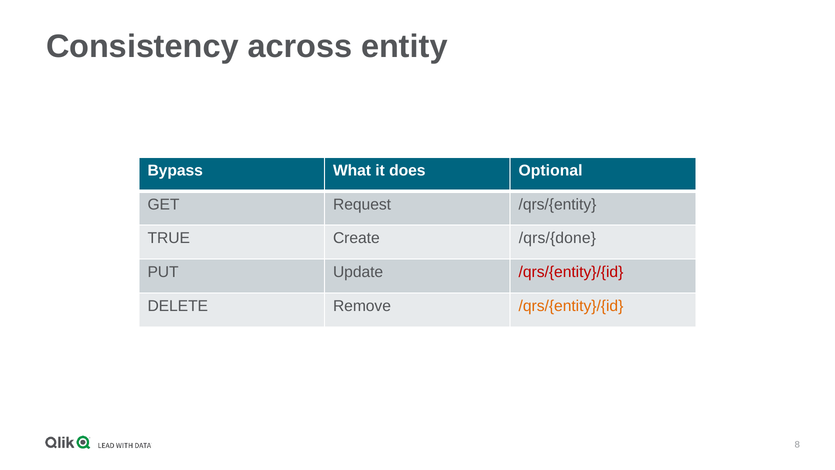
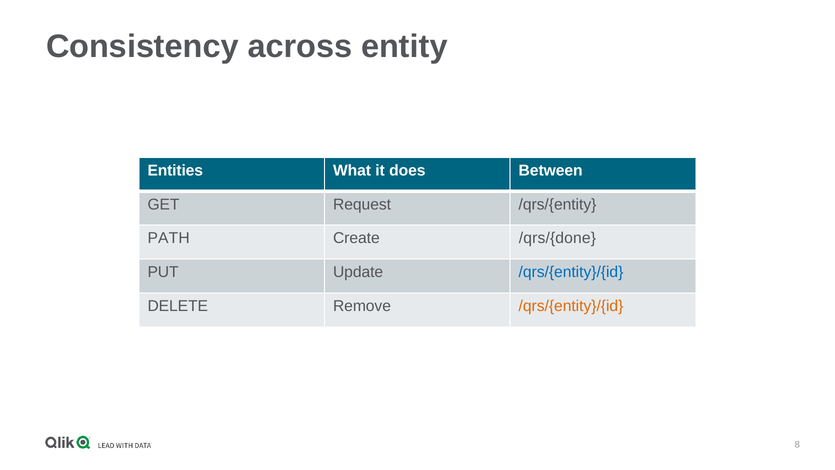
Bypass: Bypass -> Entities (175, 170)
Optional: Optional -> Between (551, 170)
TRUE: TRUE -> PATH (169, 238)
/qrs/{entity}/{id colour: red -> blue (571, 272)
